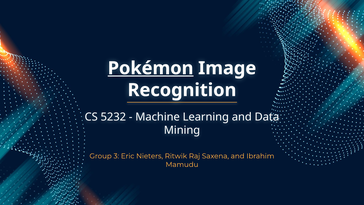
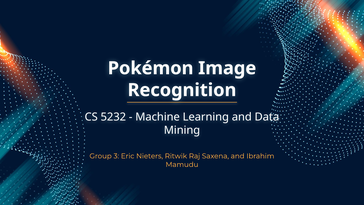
Pokémon underline: present -> none (151, 68)
